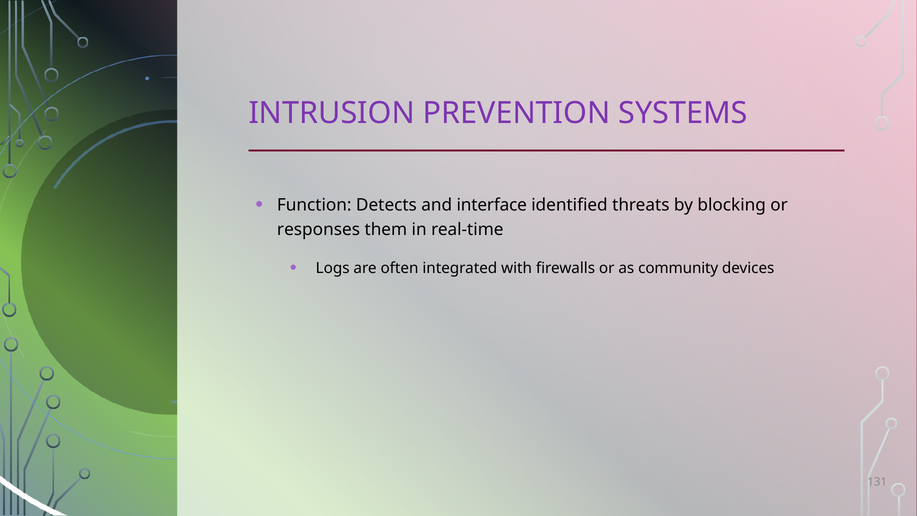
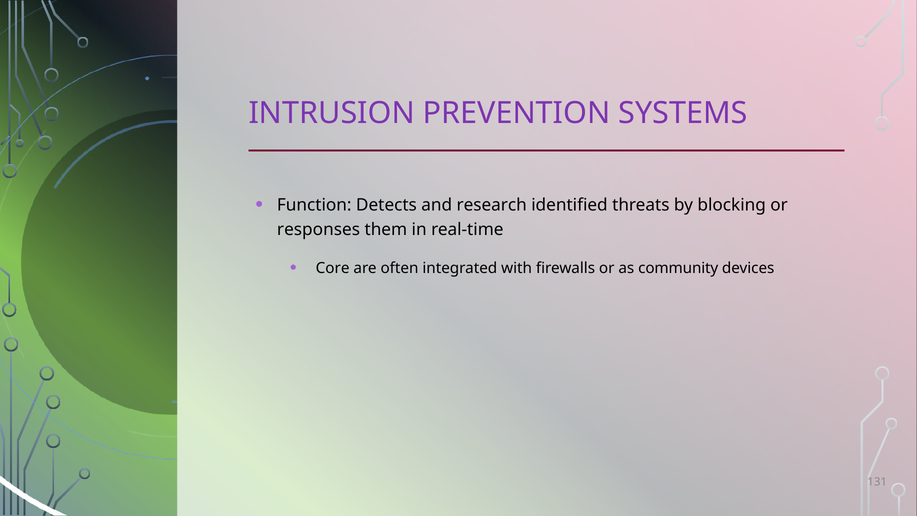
interface: interface -> research (492, 205)
Logs: Logs -> Core (333, 268)
